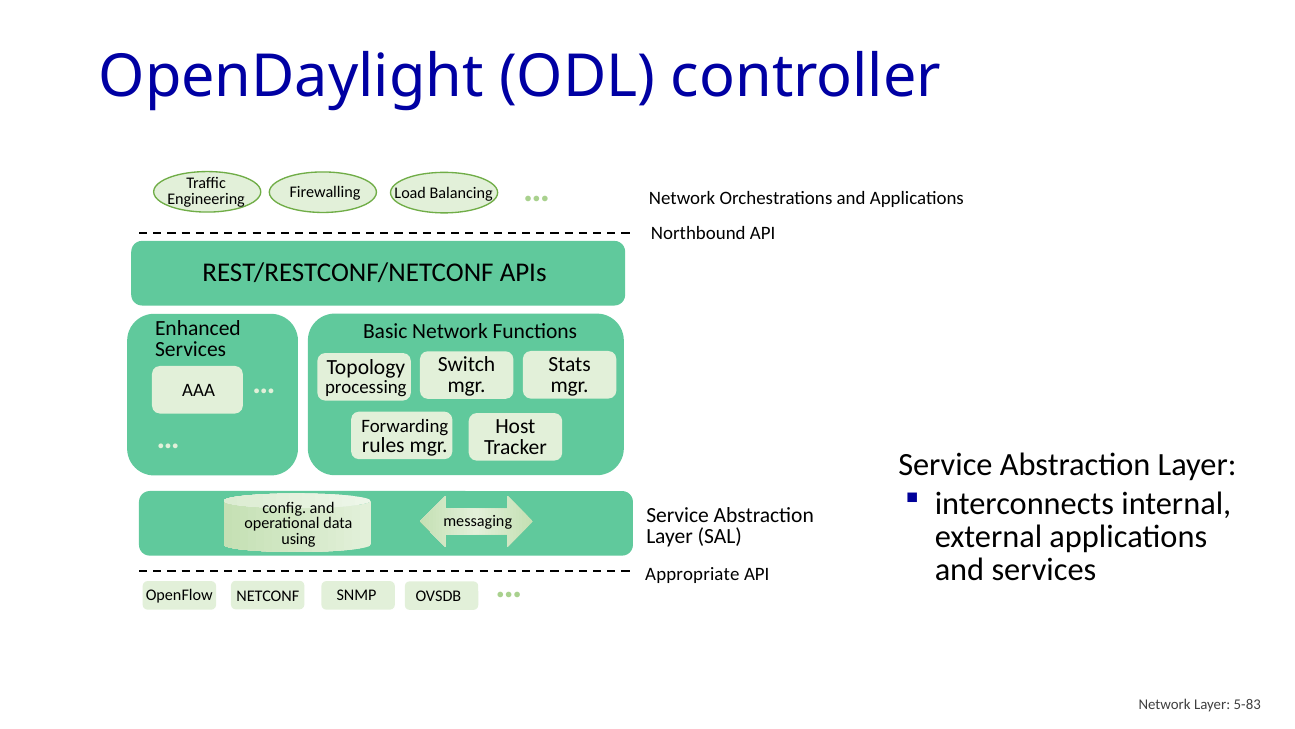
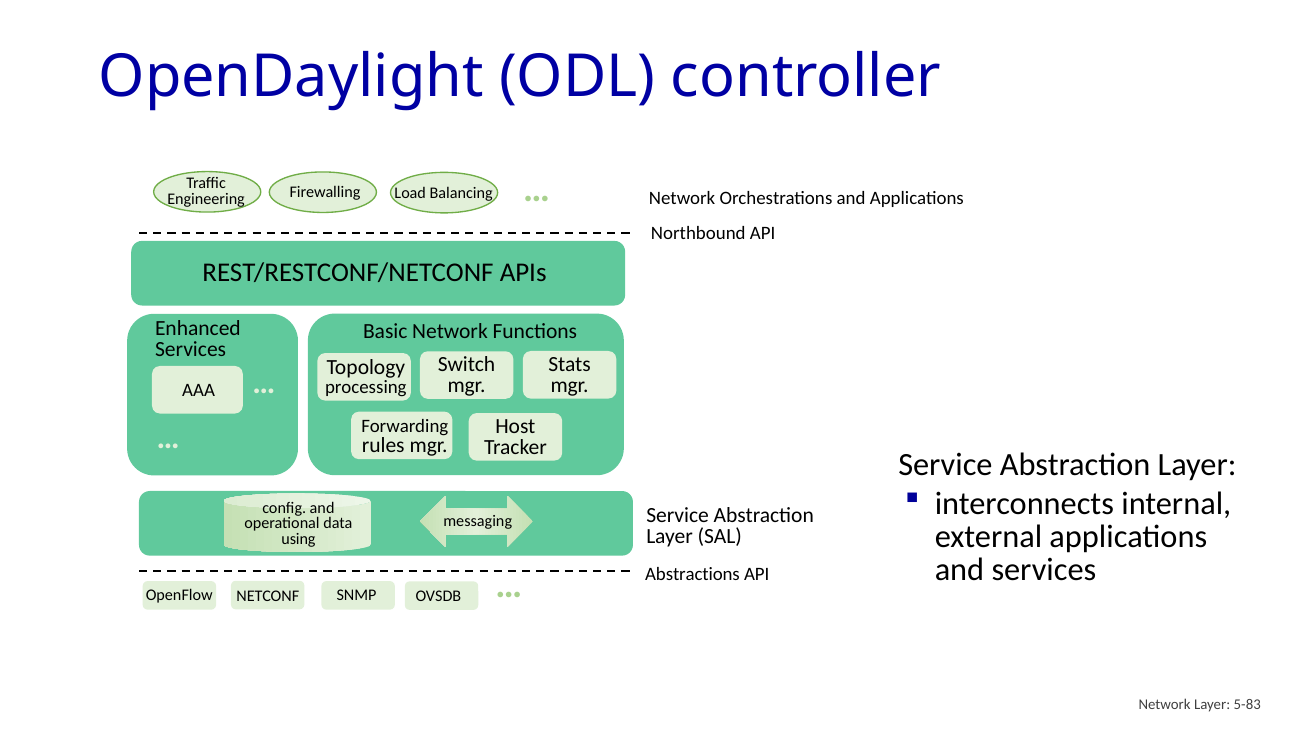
Appropriate: Appropriate -> Abstractions (693, 573)
